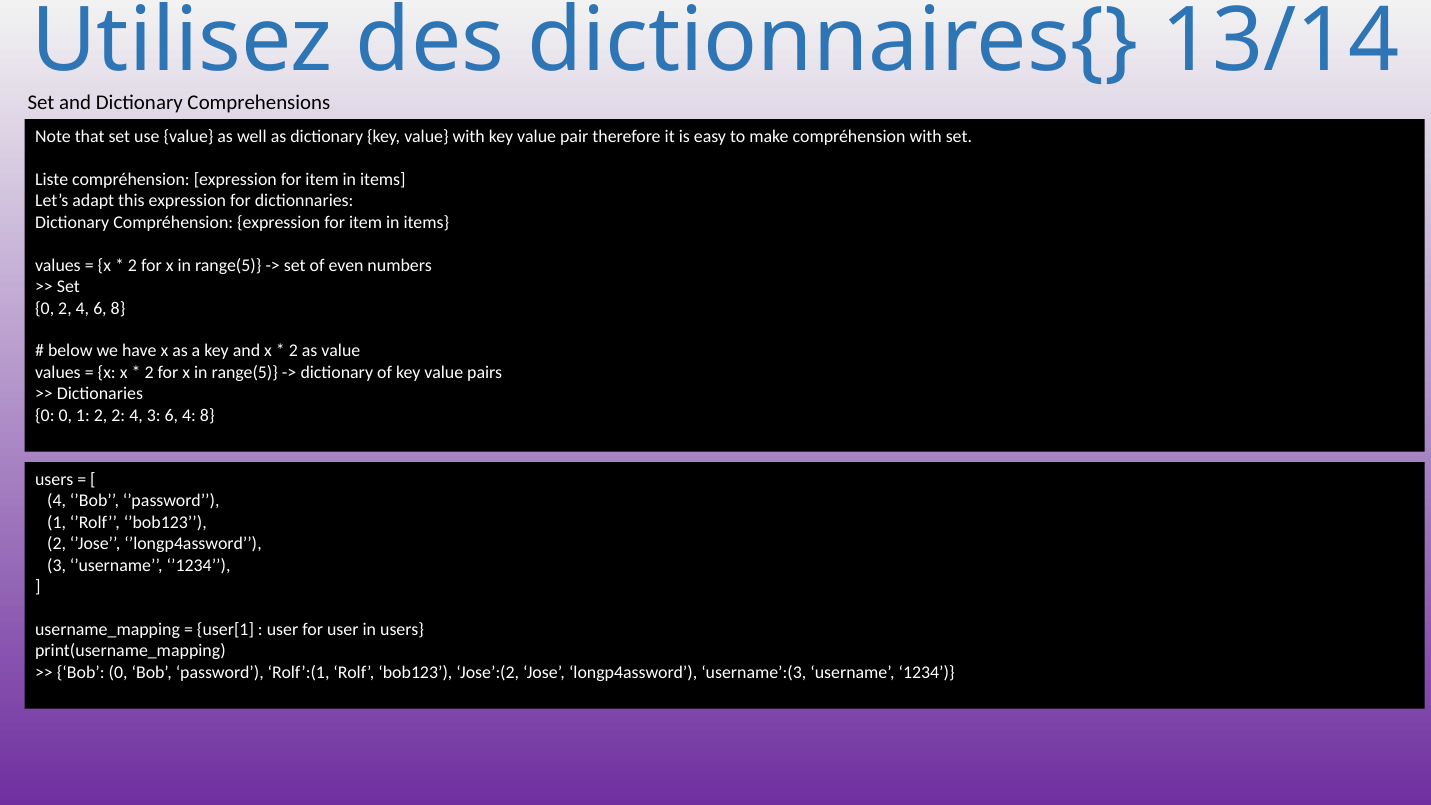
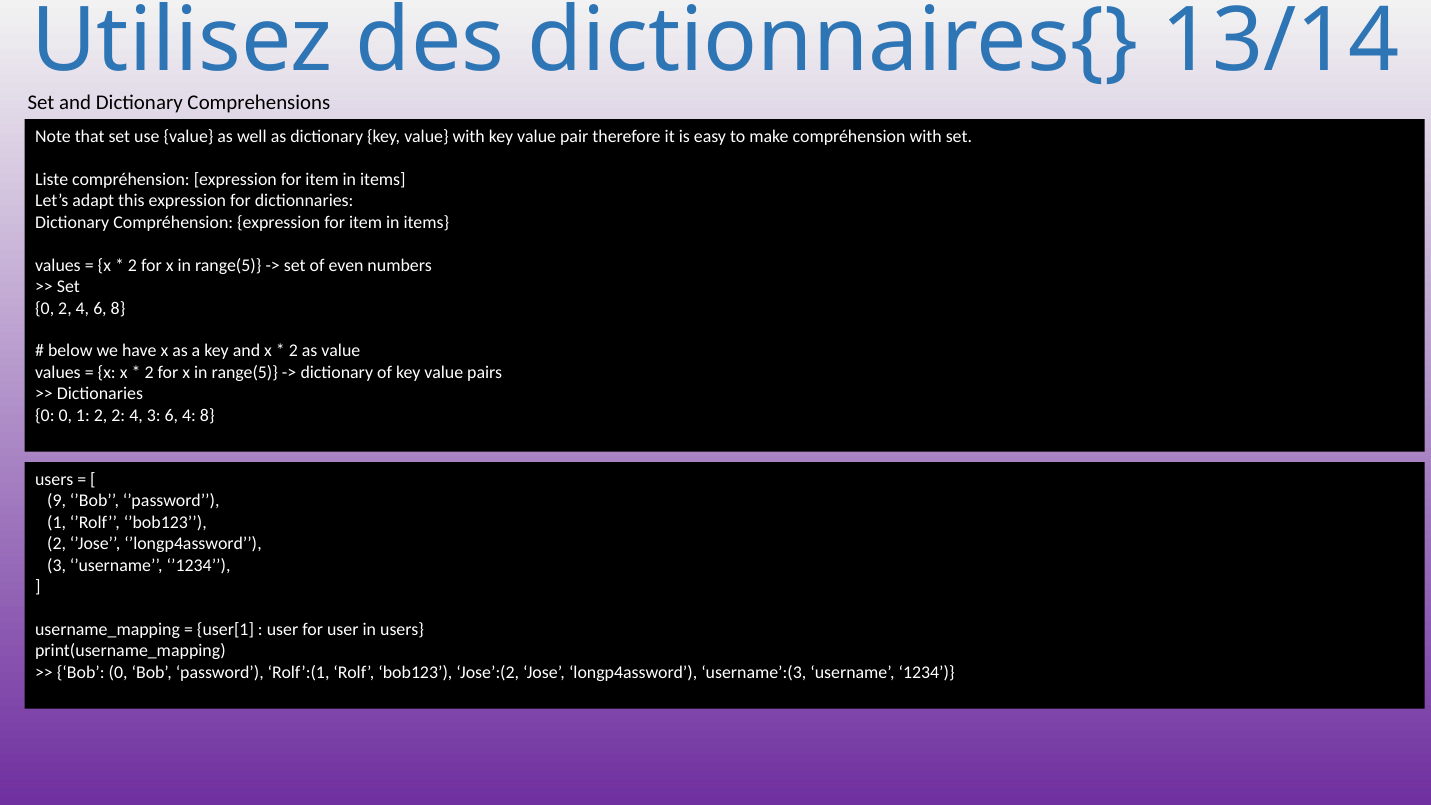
4: 4 -> 9 (57, 501)
